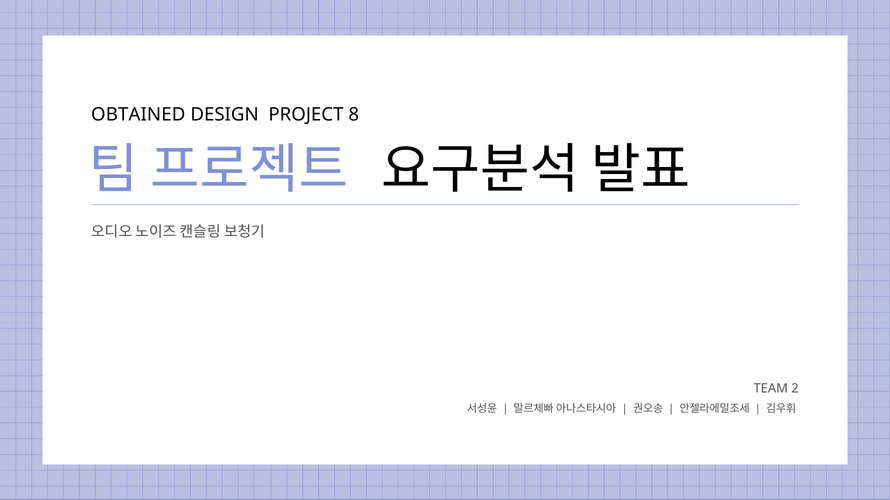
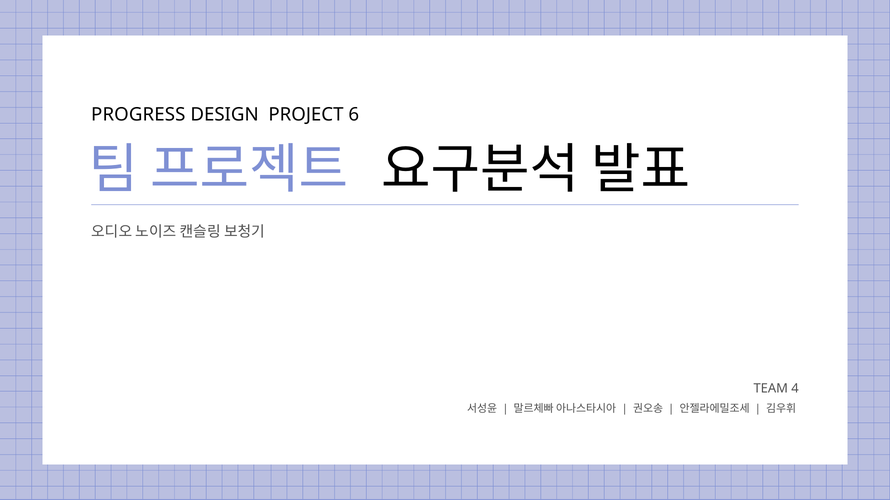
OBTAINED: OBTAINED -> PROGRESS (138, 115)
8: 8 -> 6 (354, 115)
2: 2 -> 4 (795, 389)
